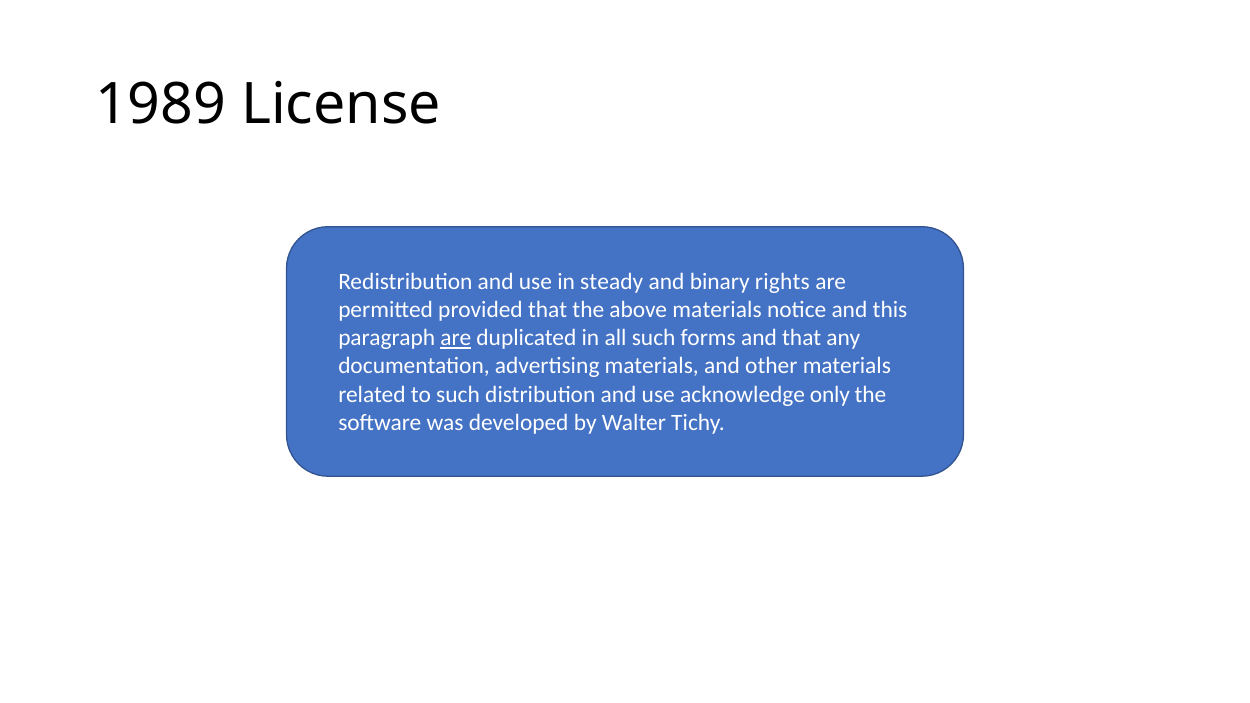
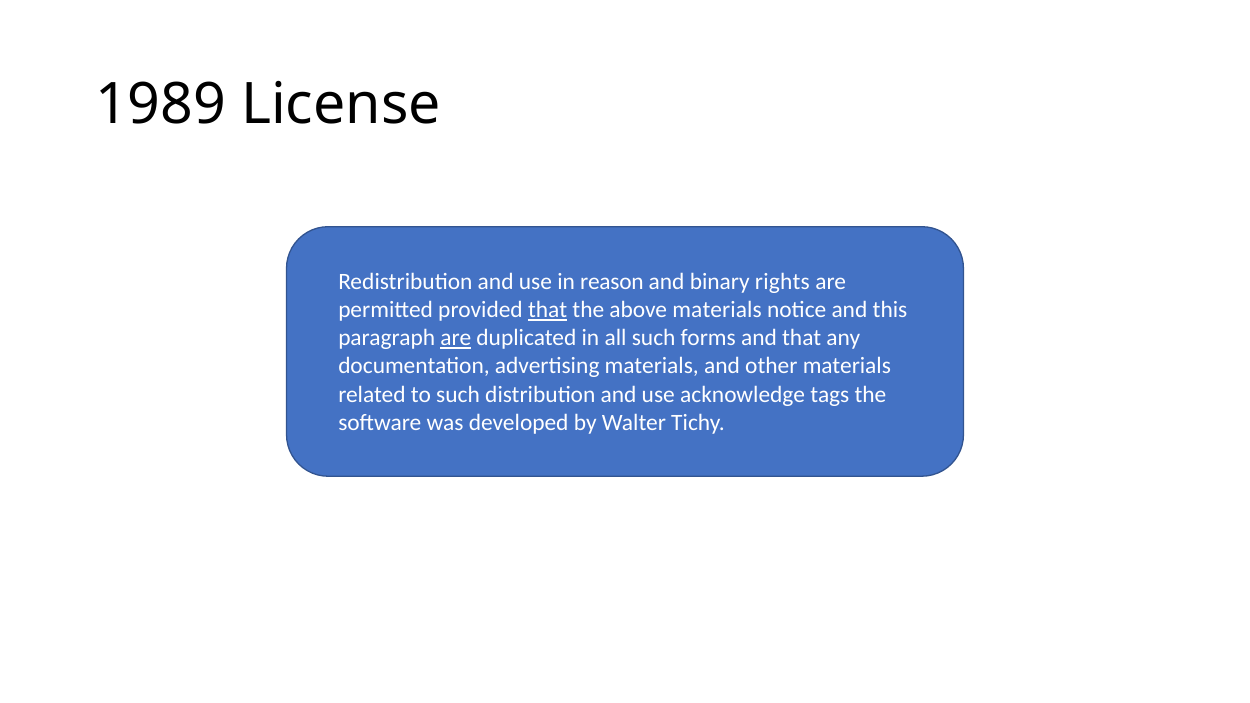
steady: steady -> reason (612, 282)
that underline: none -> present (548, 310)
only: only -> tags (830, 394)
